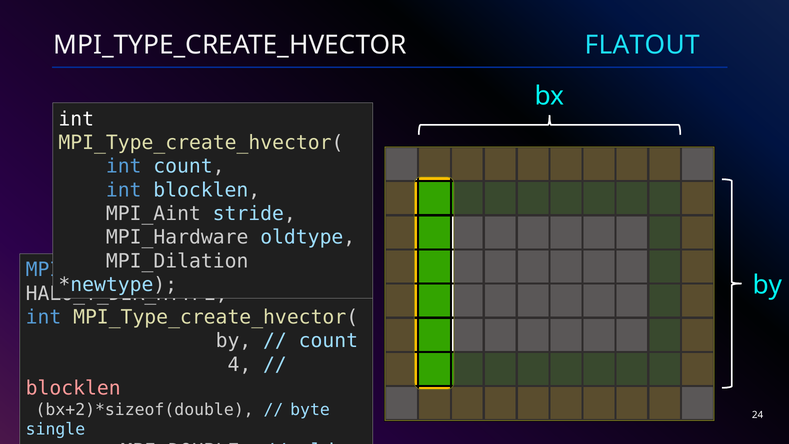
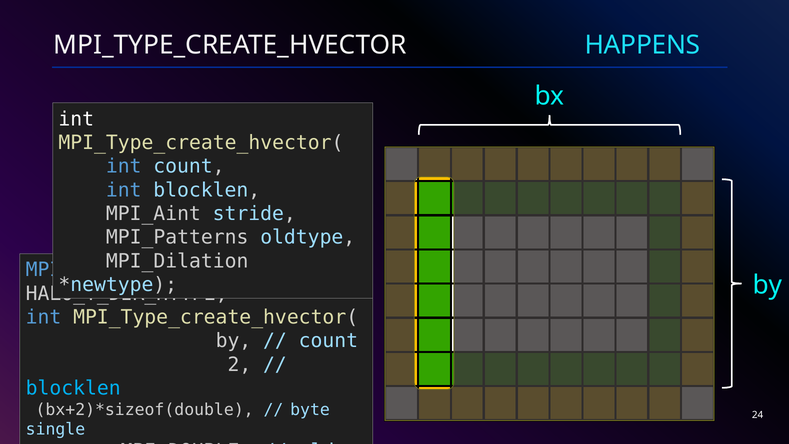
FLATOUT: FLATOUT -> HAPPENS (643, 45)
MPI_Hardware: MPI_Hardware -> MPI_Patterns (177, 237)
4: 4 -> 2 (239, 364)
blocklen colour: pink -> light blue (73, 388)
